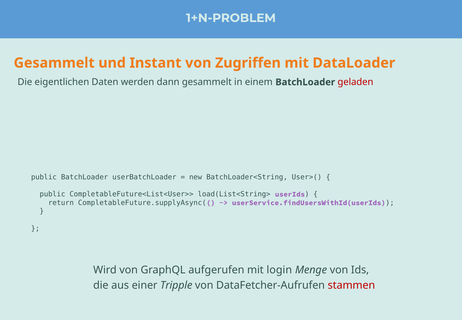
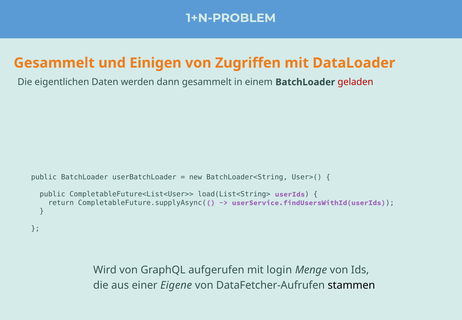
Instant: Instant -> Einigen (156, 63)
Tripple: Tripple -> Eigene (176, 285)
stammen colour: red -> black (351, 285)
